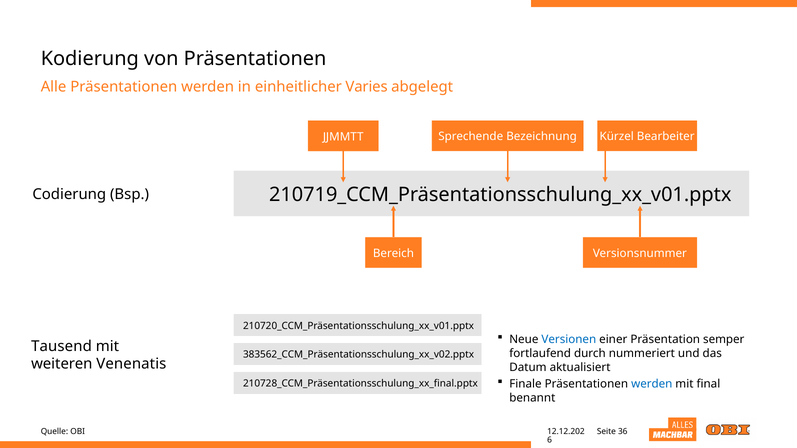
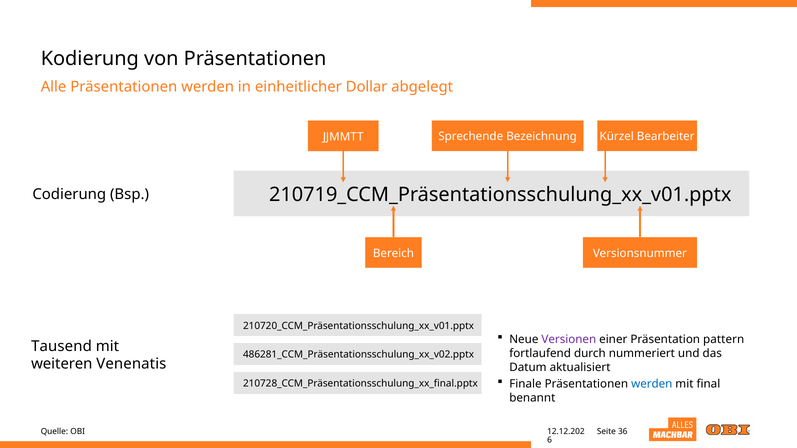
Varies: Varies -> Dollar (367, 87)
Versionen colour: blue -> purple (569, 340)
semper: semper -> pattern (724, 340)
383562_CCM_Präsentationsschulung_xx_v02.pptx: 383562_CCM_Präsentationsschulung_xx_v02.pptx -> 486281_CCM_Präsentationsschulung_xx_v02.pptx (359, 355)
